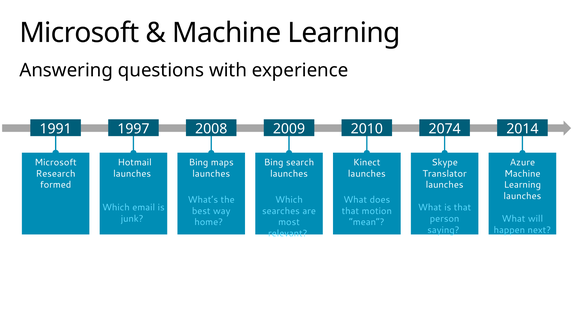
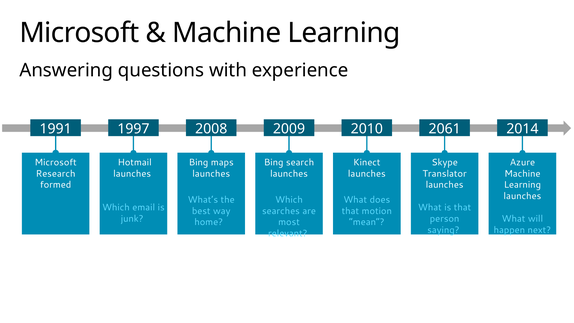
2074: 2074 -> 2061 (445, 129)
